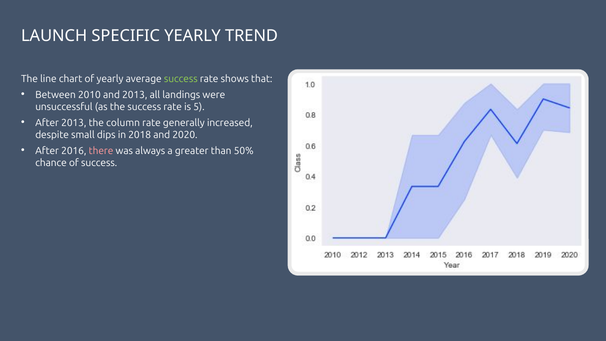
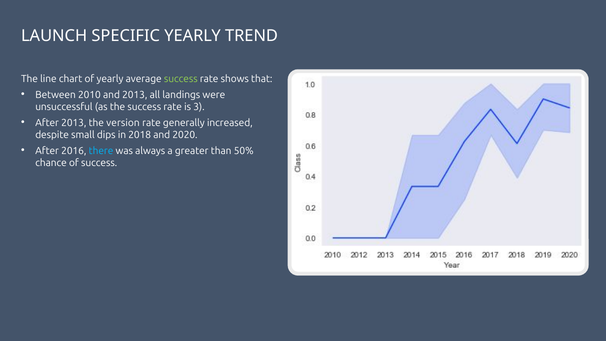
5: 5 -> 3 (199, 107)
column: column -> version (123, 123)
there colour: pink -> light blue (101, 151)
